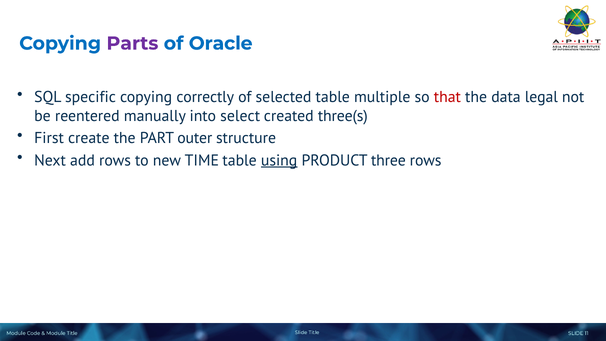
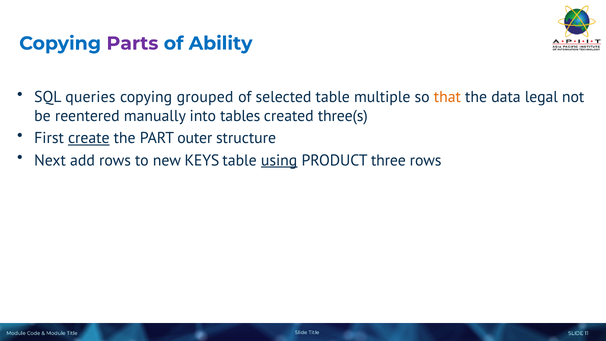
Oracle: Oracle -> Ability (221, 43)
specific: specific -> queries (90, 97)
correctly: correctly -> grouped (205, 97)
that colour: red -> orange (447, 97)
select: select -> tables (240, 116)
create underline: none -> present (89, 138)
TIME: TIME -> KEYS (202, 160)
